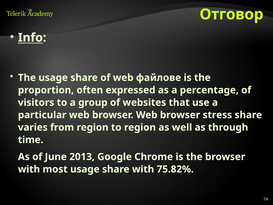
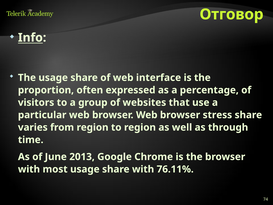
файлове: файлове -> interface (159, 78)
75.82%: 75.82% -> 76.11% (175, 169)
